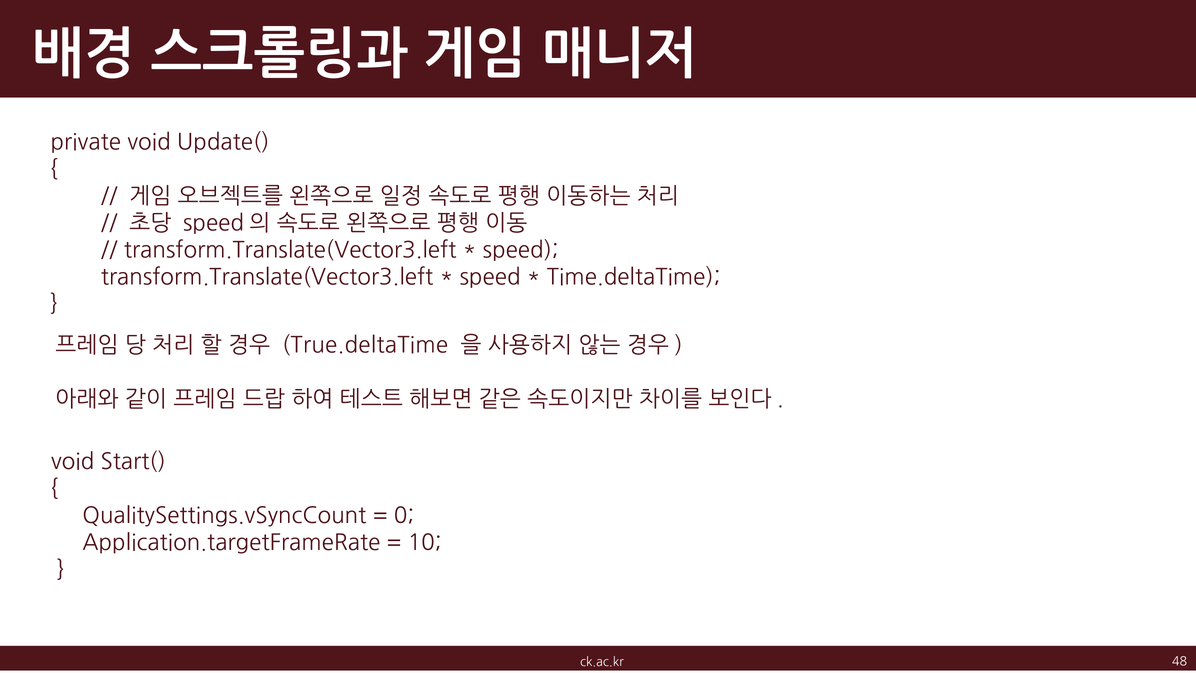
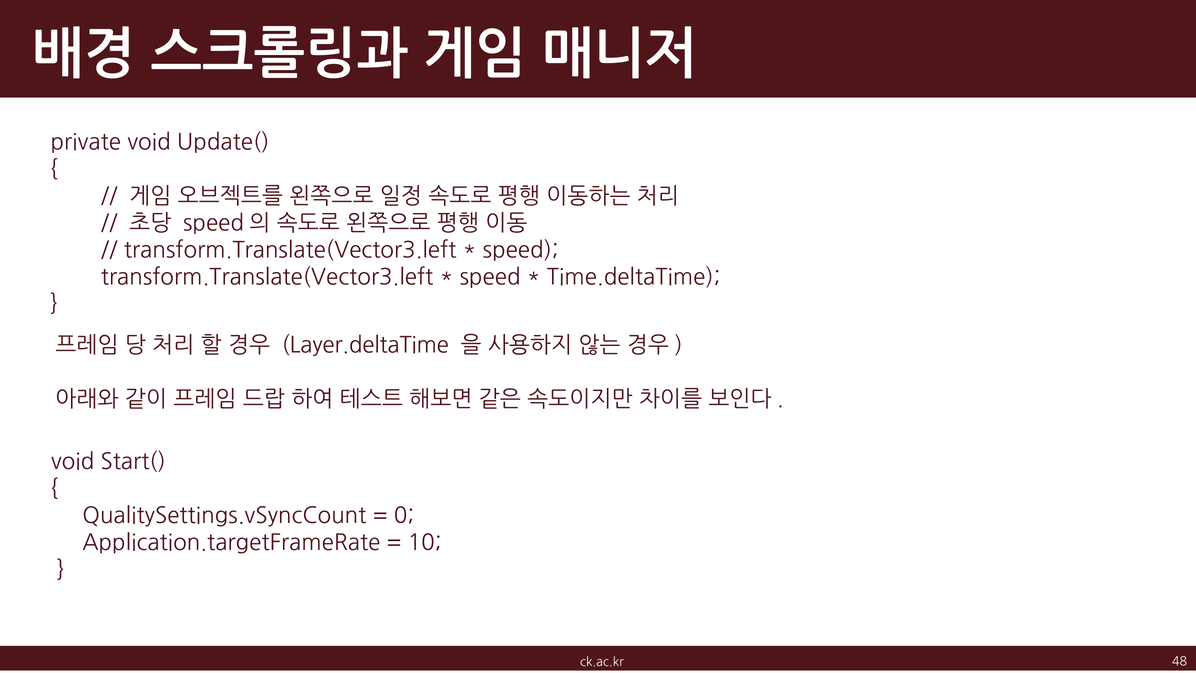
True.deltaTime: True.deltaTime -> Layer.deltaTime (365, 345)
